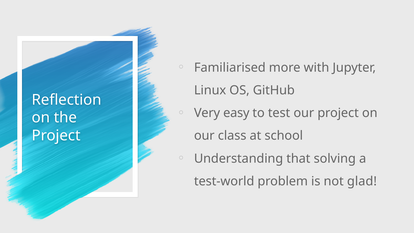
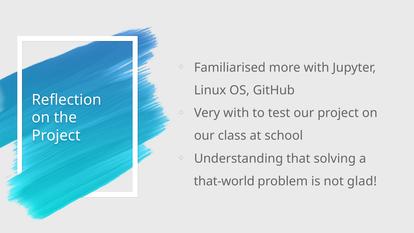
Very easy: easy -> with (236, 113)
test-world: test-world -> that-world (224, 181)
